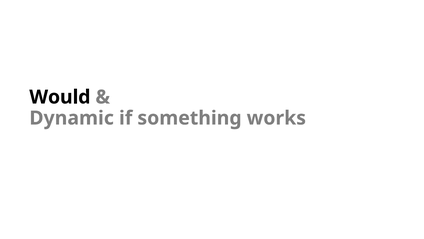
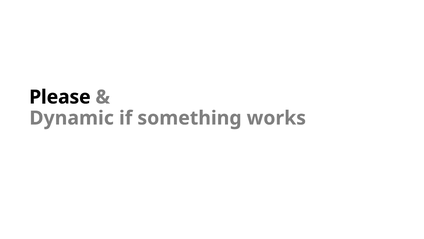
Would: Would -> Please (60, 97)
